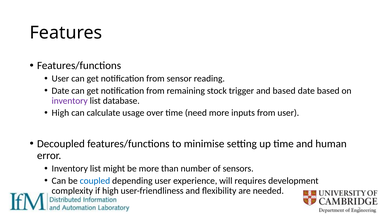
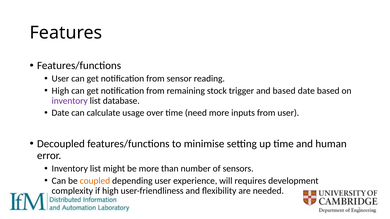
Date: Date -> High (60, 91)
High: High -> Date (60, 113)
coupled colour: blue -> orange (95, 181)
